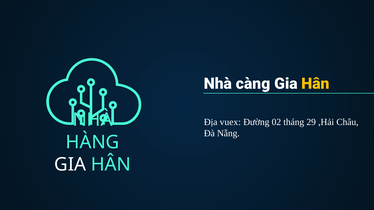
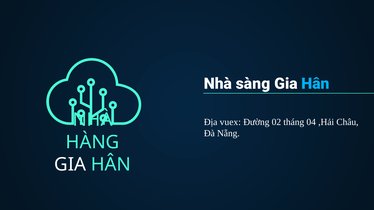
càng: càng -> sàng (253, 84)
Hân colour: yellow -> light blue (315, 84)
29: 29 -> 04 (311, 122)
